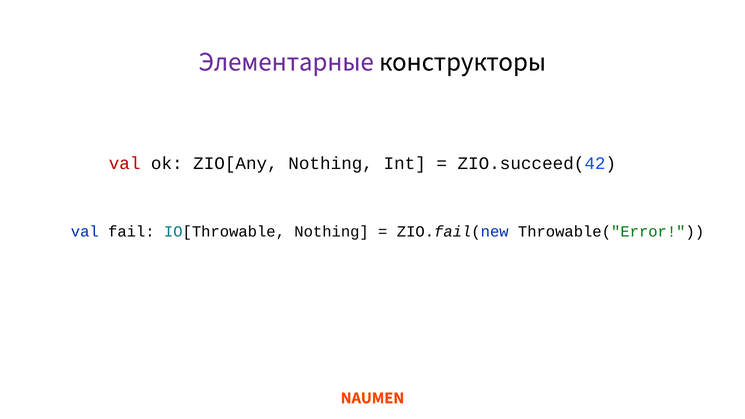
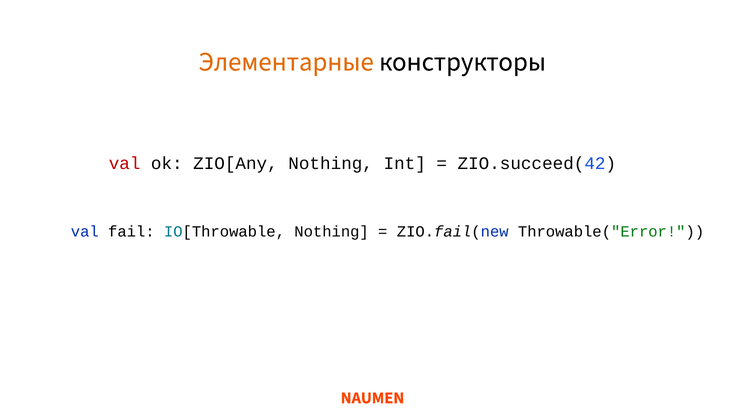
Элементарные colour: purple -> orange (286, 62)
